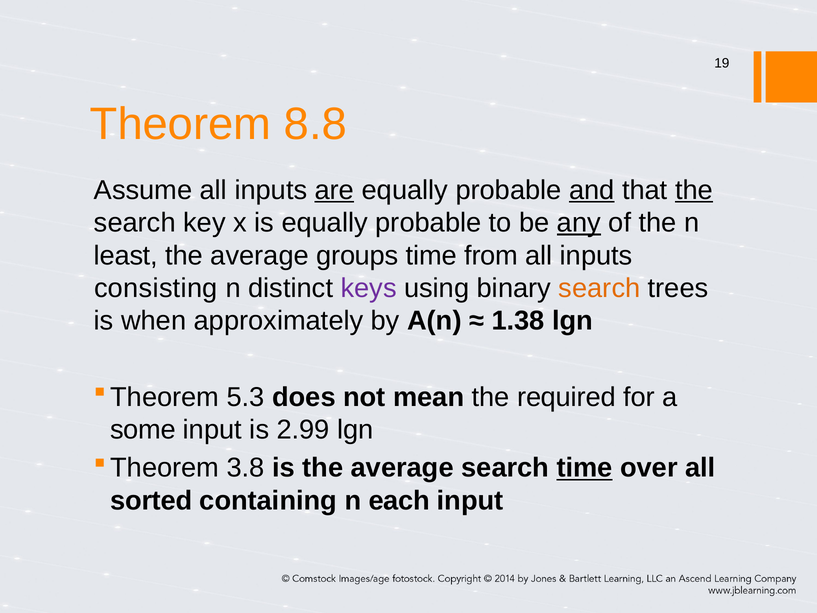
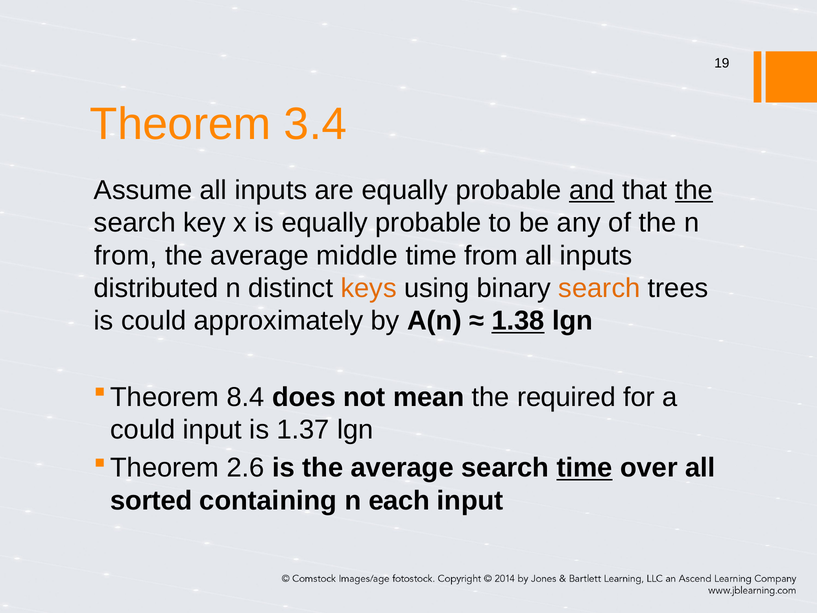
8.8: 8.8 -> 3.4 (315, 124)
are underline: present -> none (334, 190)
any underline: present -> none (579, 223)
least: least -> from (126, 255)
groups: groups -> middle (357, 255)
consisting: consisting -> distributed (156, 288)
keys colour: purple -> orange (369, 288)
is when: when -> could (154, 321)
1.38 underline: none -> present (518, 321)
5.3: 5.3 -> 8.4 (246, 397)
some: some -> could (143, 430)
2.99: 2.99 -> 1.37 (303, 430)
3.8: 3.8 -> 2.6 (246, 468)
